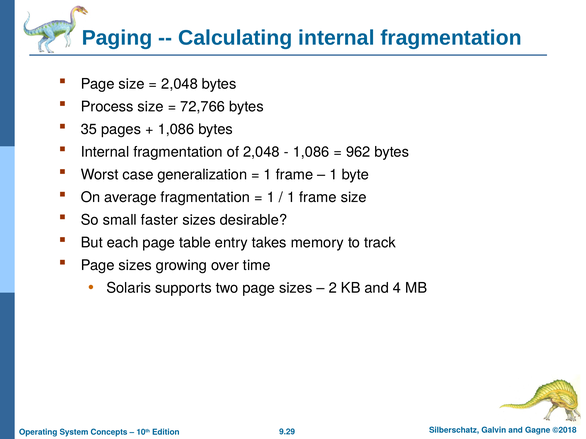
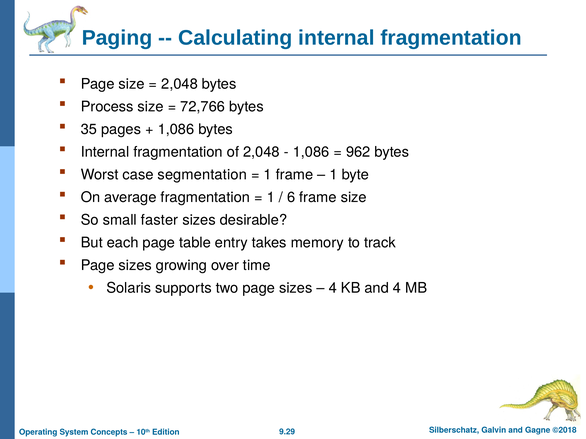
generalization: generalization -> segmentation (202, 175)
1: 1 -> 6 (291, 198)
2: 2 -> 4 (333, 288)
